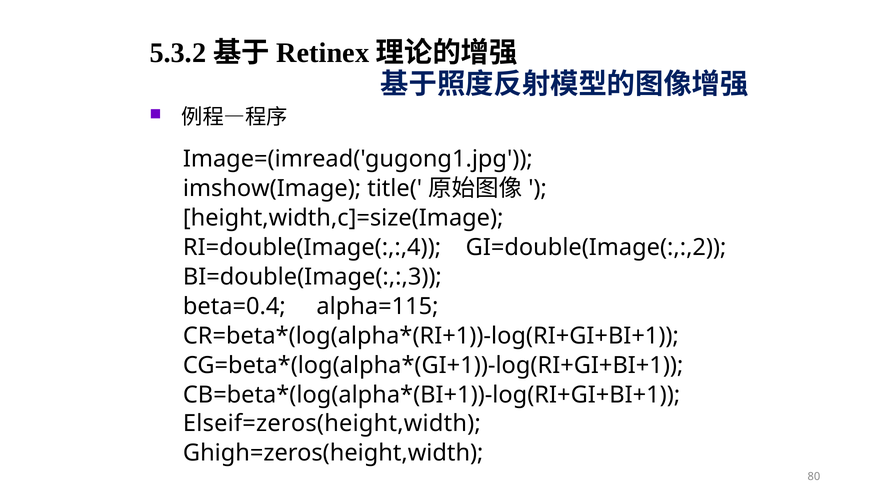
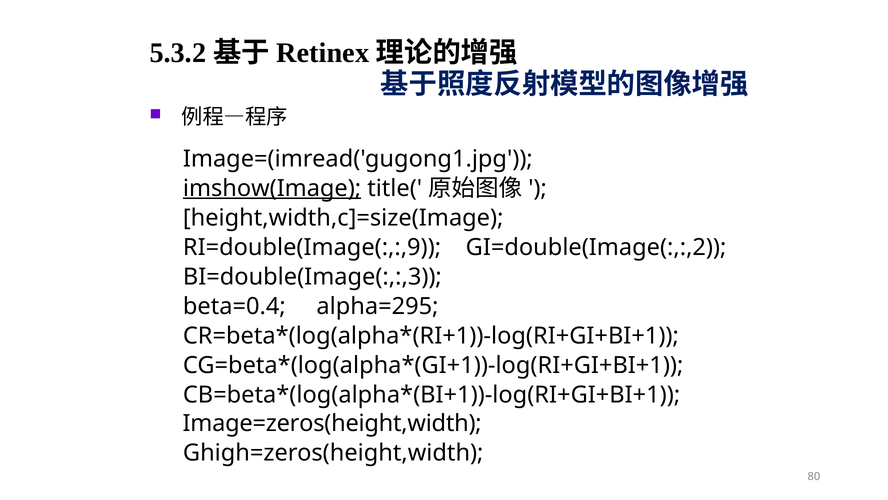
imshow(Image underline: none -> present (272, 188)
RI=double(Image(:,:,4: RI=double(Image(:,:,4 -> RI=double(Image(:,:,9 (312, 247)
alpha=115: alpha=115 -> alpha=295 (378, 306)
Elseif=zeros(height,width: Elseif=zeros(height,width -> Image=zeros(height,width (332, 423)
